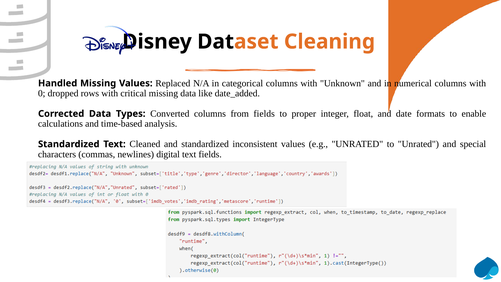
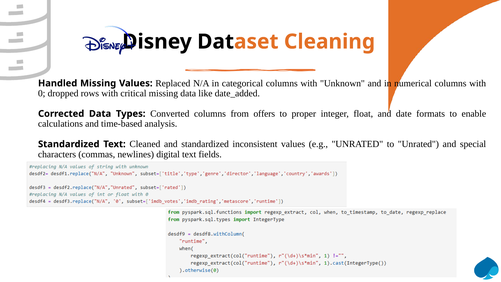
from fields: fields -> offers (264, 114)
